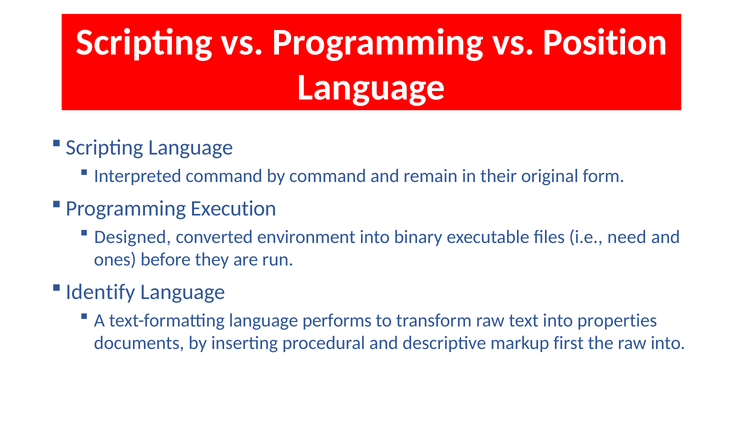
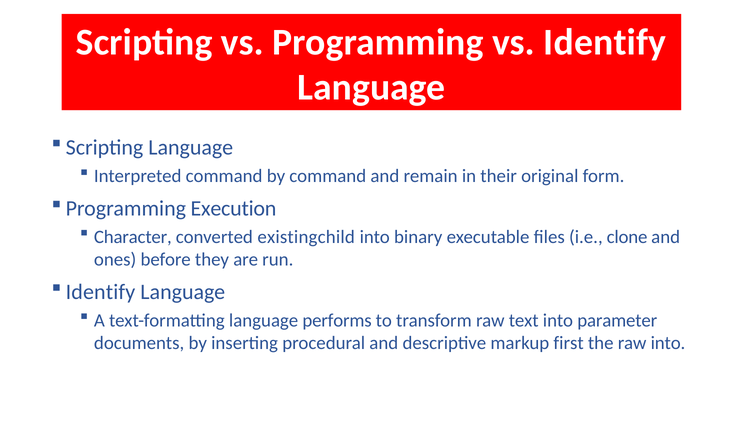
vs Position: Position -> Identify (605, 42)
Designed: Designed -> Character (133, 237)
environment: environment -> existingchild (306, 237)
need: need -> clone (627, 237)
properties: properties -> parameter (617, 320)
